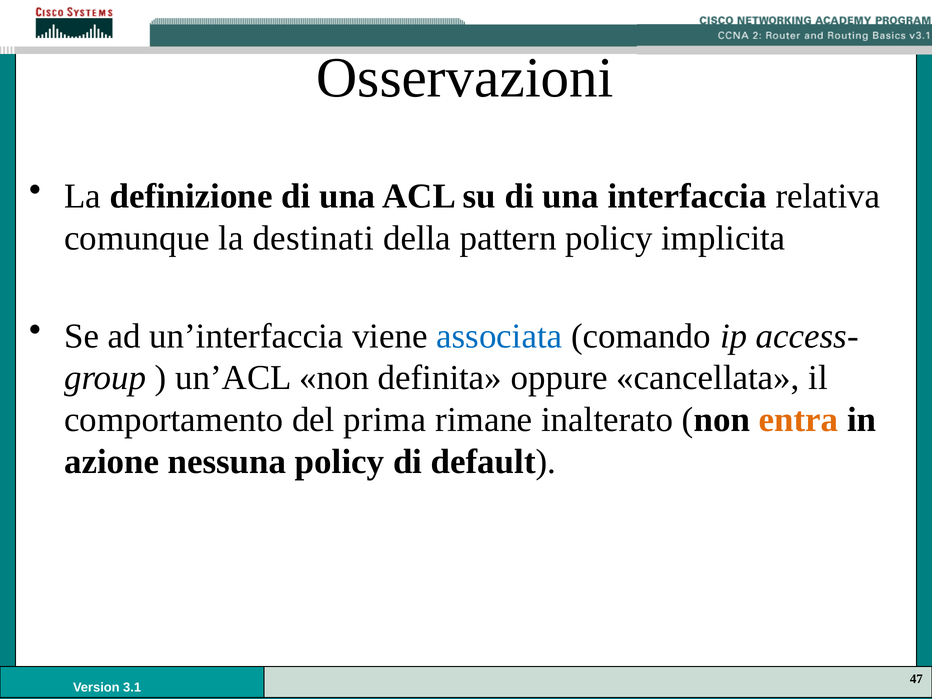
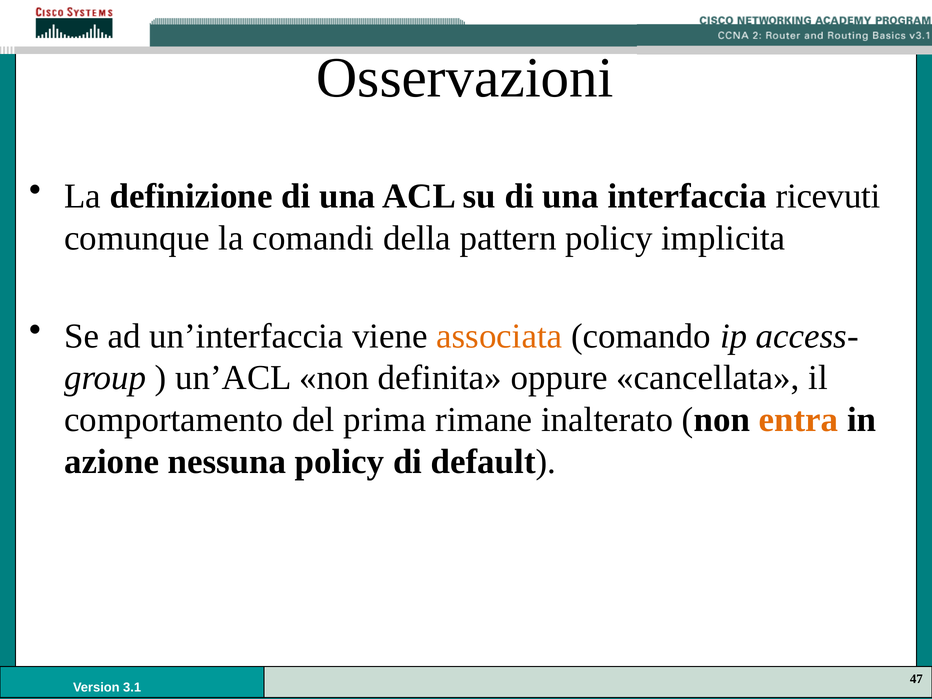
relativa: relativa -> ricevuti (828, 196)
destinati: destinati -> comandi (313, 238)
associata colour: blue -> orange (499, 336)
